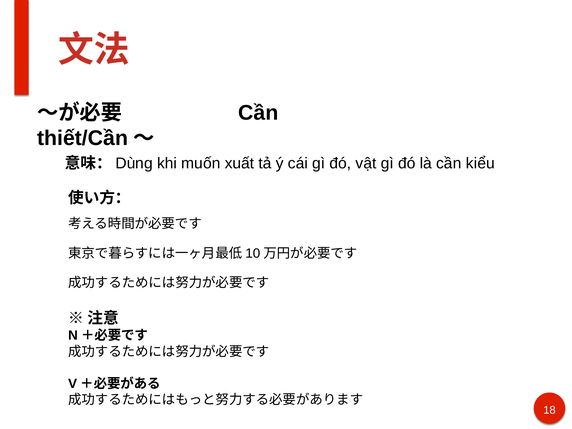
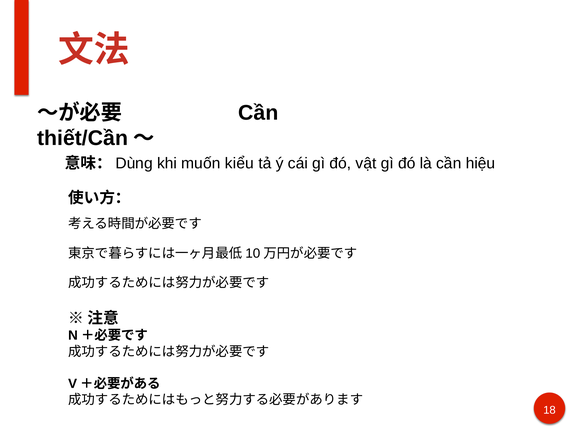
xuất: xuất -> kiểu (239, 163)
kiểu: kiểu -> hiệu (480, 163)
